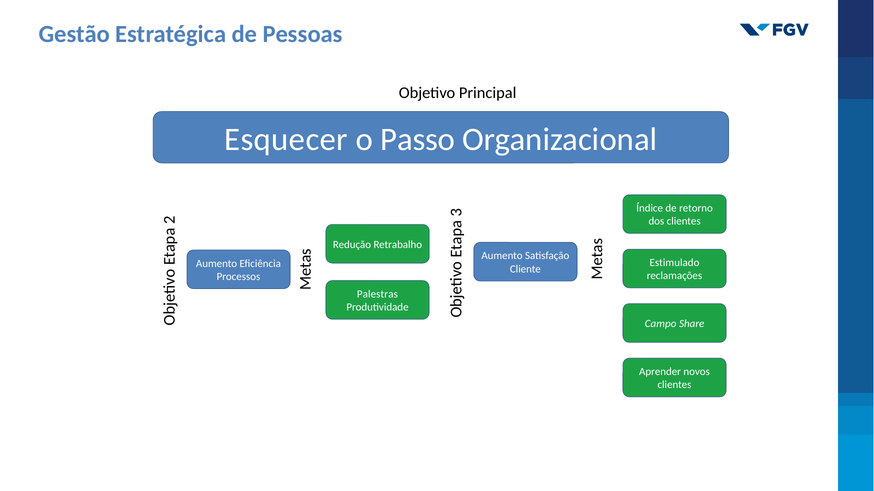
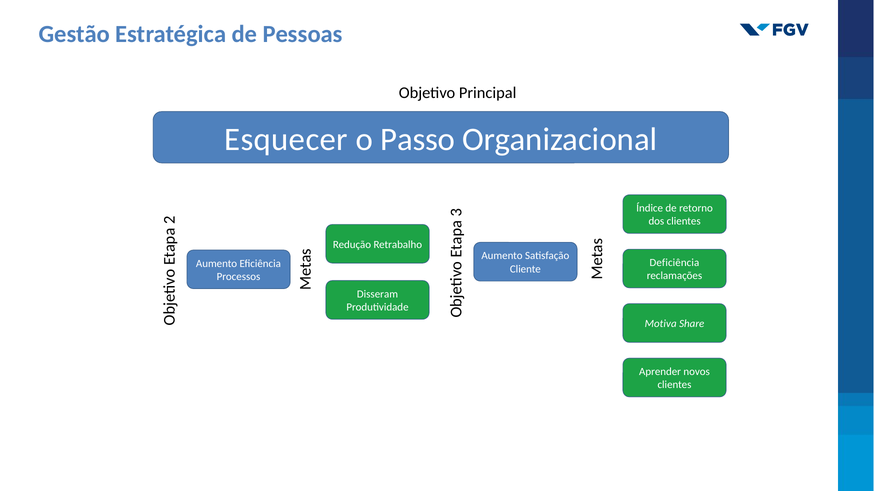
Estimulado: Estimulado -> Deficiência (674, 263)
Palestras: Palestras -> Disseram (377, 294)
Campo: Campo -> Motiva (661, 324)
